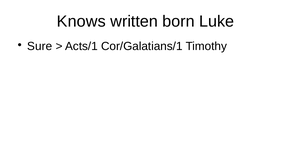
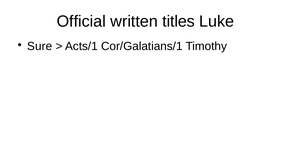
Knows: Knows -> Official (81, 21)
born: born -> titles (179, 21)
